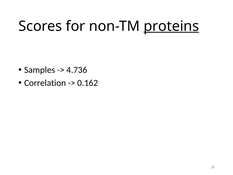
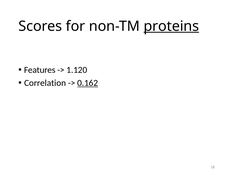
Samples: Samples -> Features (40, 70)
4.736: 4.736 -> 1.120 (77, 70)
0.162 underline: none -> present (88, 83)
